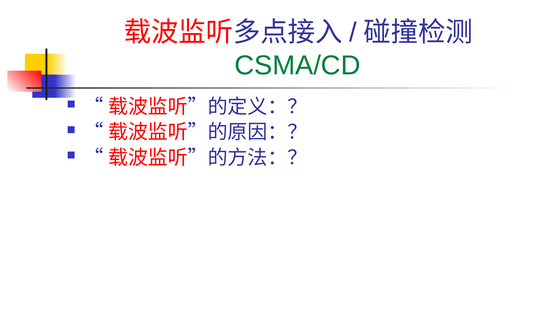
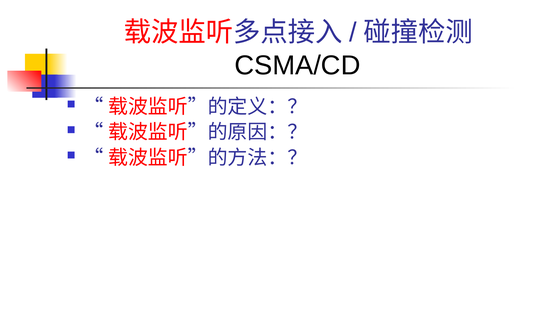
CSMA/CD colour: green -> black (297, 65)
